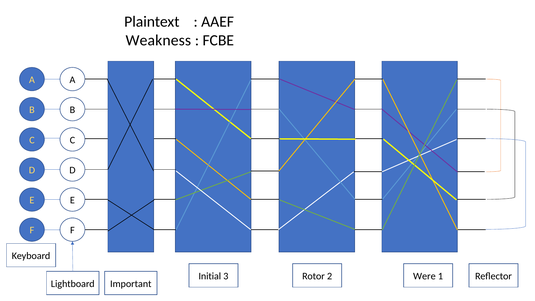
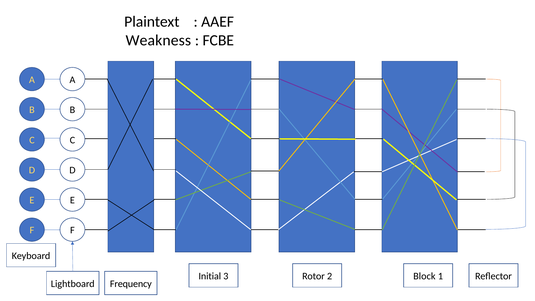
Were: Were -> Block (424, 276)
Important: Important -> Frequency (131, 284)
